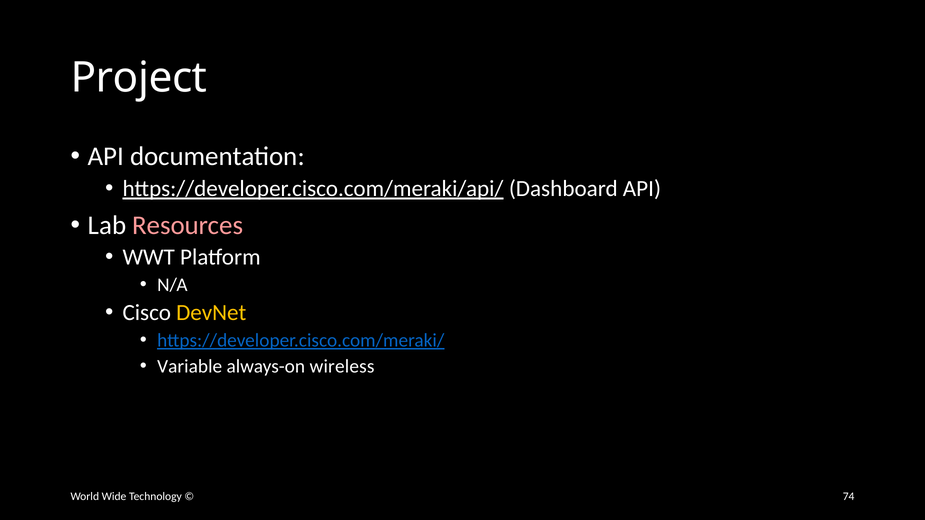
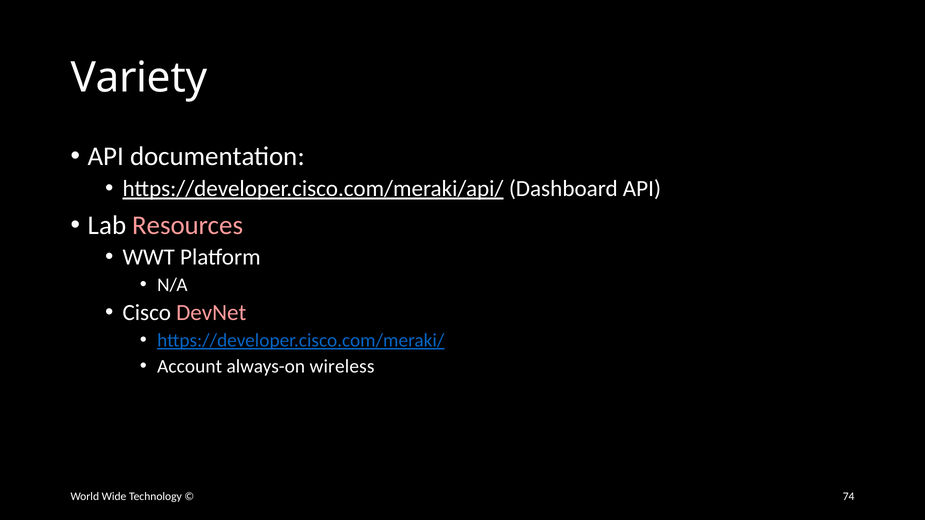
Project: Project -> Variety (139, 78)
DevNet colour: yellow -> pink (211, 313)
Variable: Variable -> Account (190, 366)
